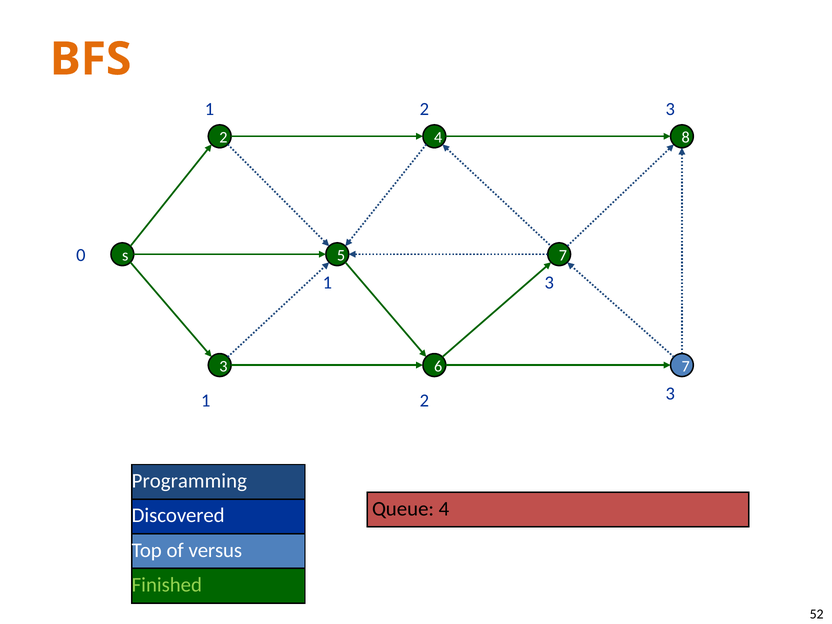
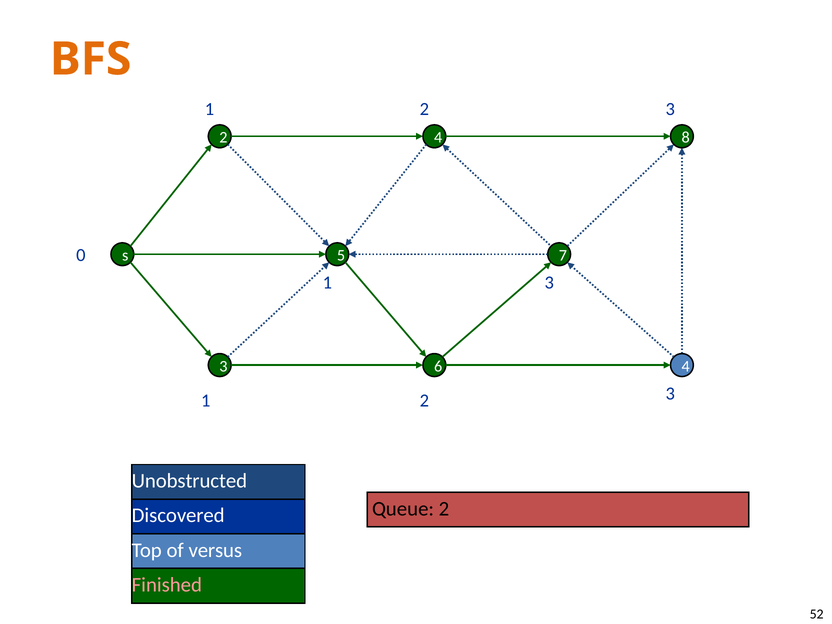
6 7: 7 -> 4 (686, 366)
Programming: Programming -> Unobstructed (189, 481)
Queue 4: 4 -> 2 (444, 509)
Finished colour: light green -> pink (167, 585)
